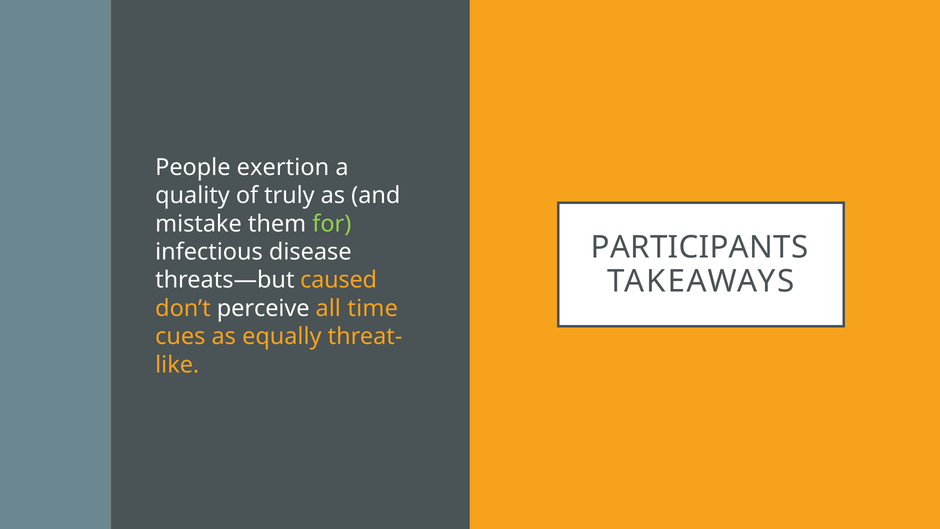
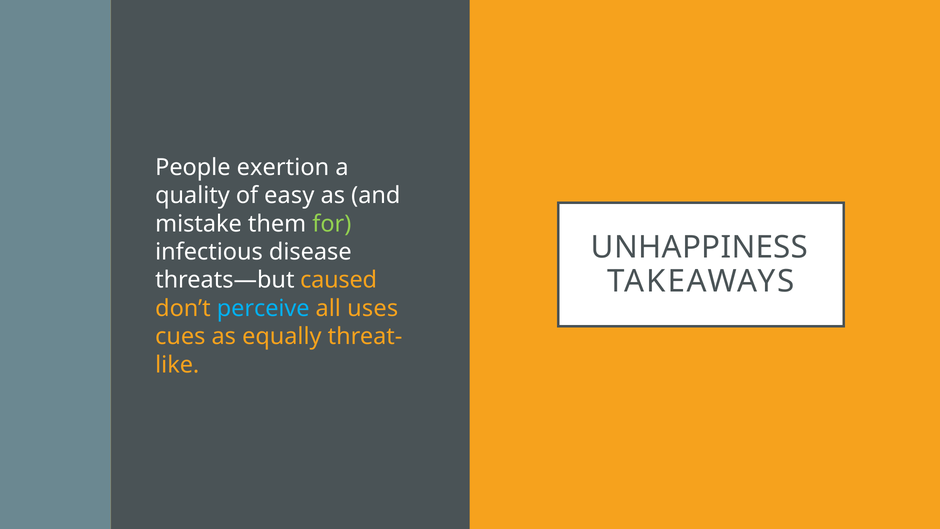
truly: truly -> easy (289, 195)
PARTICIPANTS: PARTICIPANTS -> UNHAPPINESS (700, 247)
perceive colour: white -> light blue (263, 308)
time: time -> uses (373, 308)
